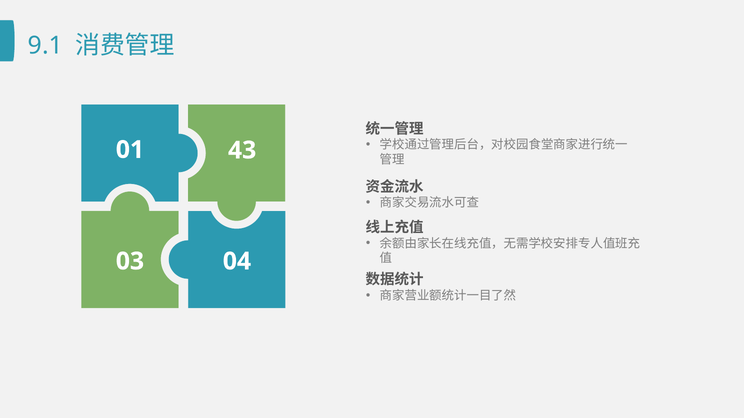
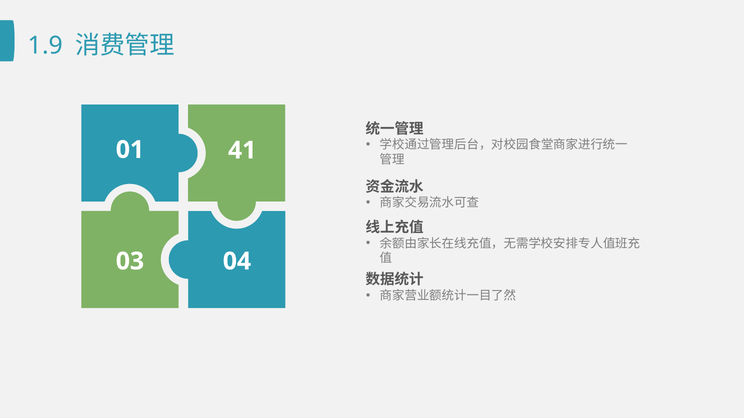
9.1: 9.1 -> 1.9 (45, 46)
43: 43 -> 41 (242, 150)
